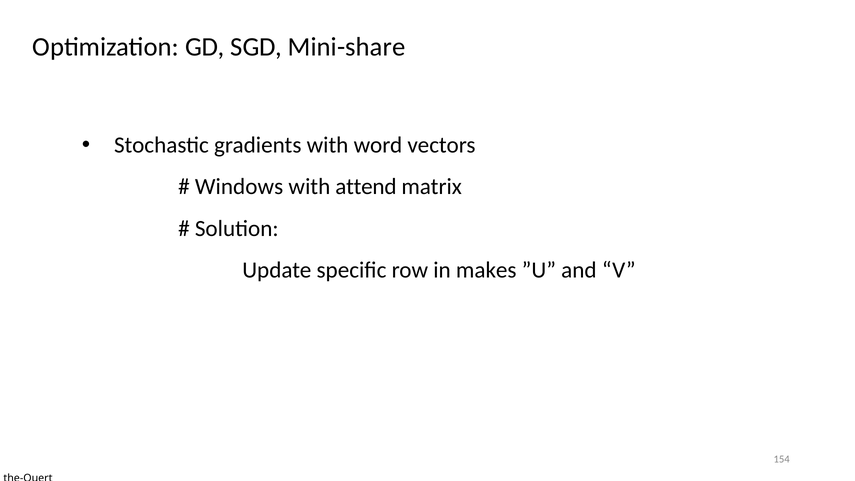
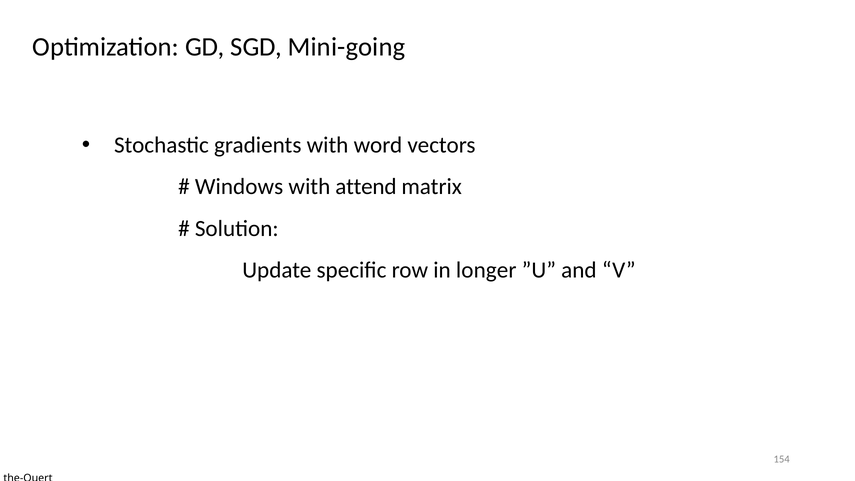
Mini-share: Mini-share -> Mini-going (347, 47)
makes: makes -> longer (486, 270)
